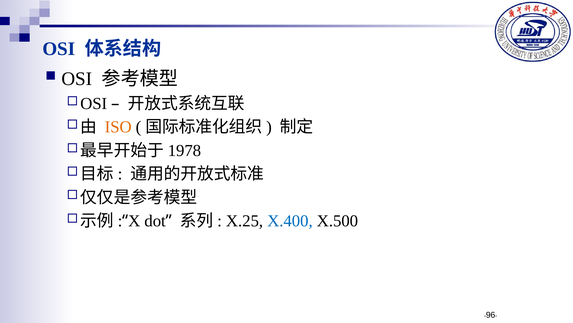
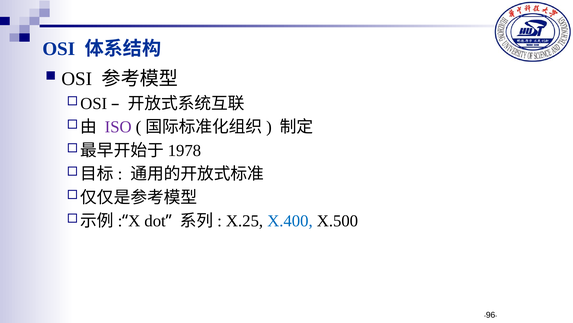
ISO colour: orange -> purple (118, 127)
